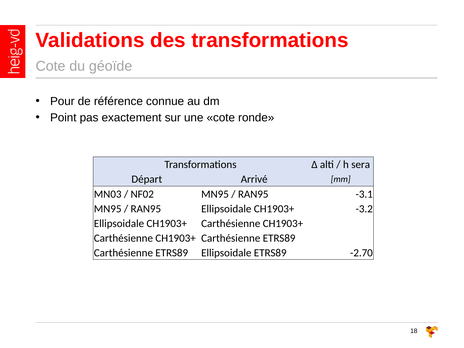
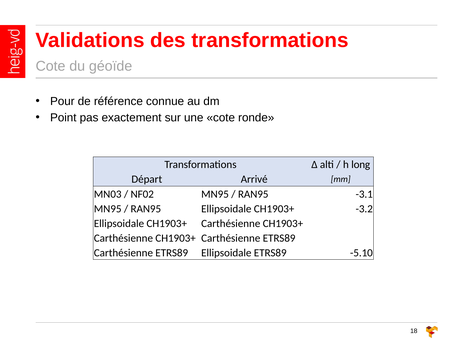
sera: sera -> long (361, 165)
-2.70: -2.70 -> -5.10 (361, 253)
